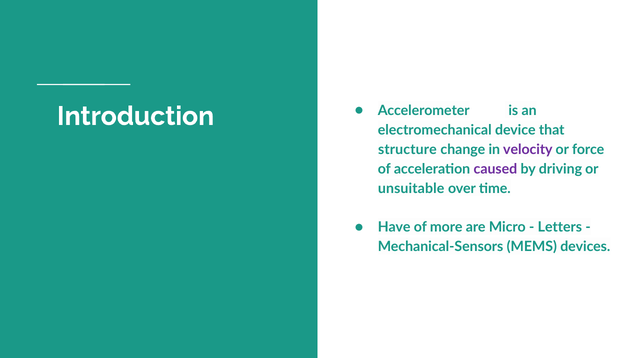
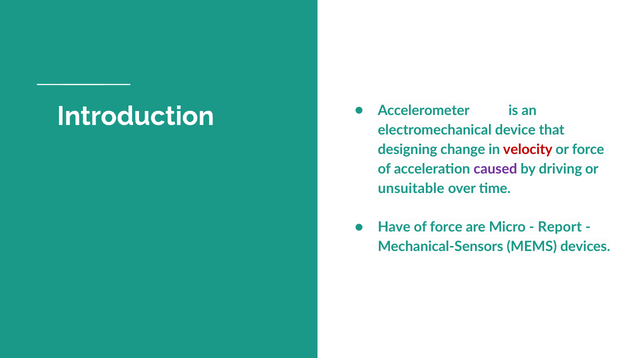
structure: structure -> designing (408, 149)
velocity colour: purple -> red (528, 149)
of more: more -> force (446, 227)
Letters: Letters -> Report (560, 227)
